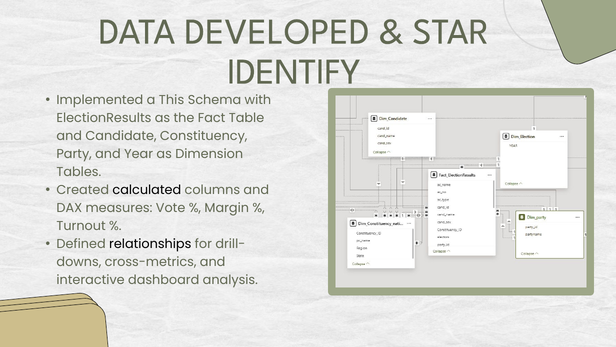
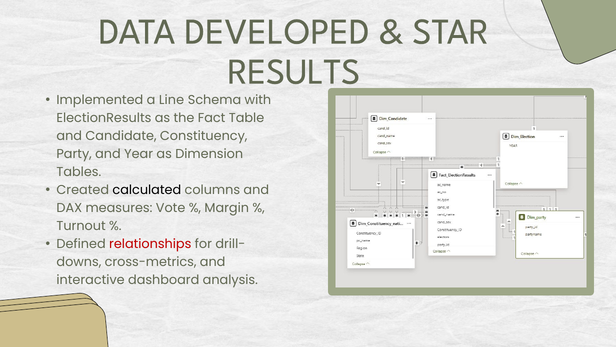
IDENTIFY: IDENTIFY -> RESULTS (294, 72)
This: This -> Line (172, 100)
relationships colour: black -> red (150, 244)
